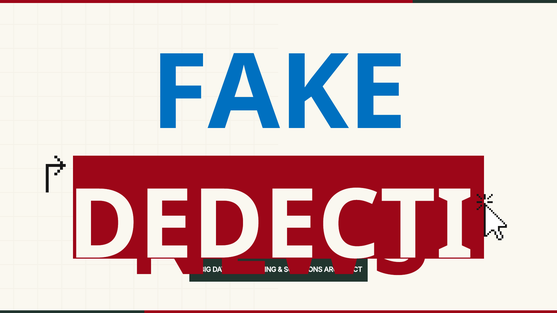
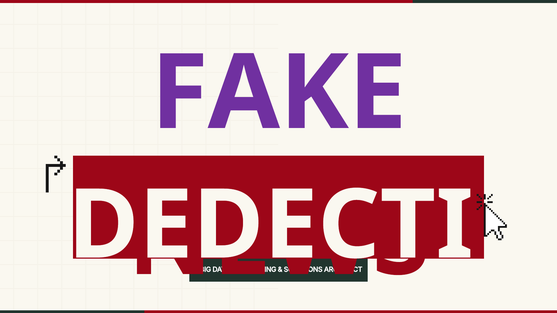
FAKE colour: blue -> purple (279, 94)
